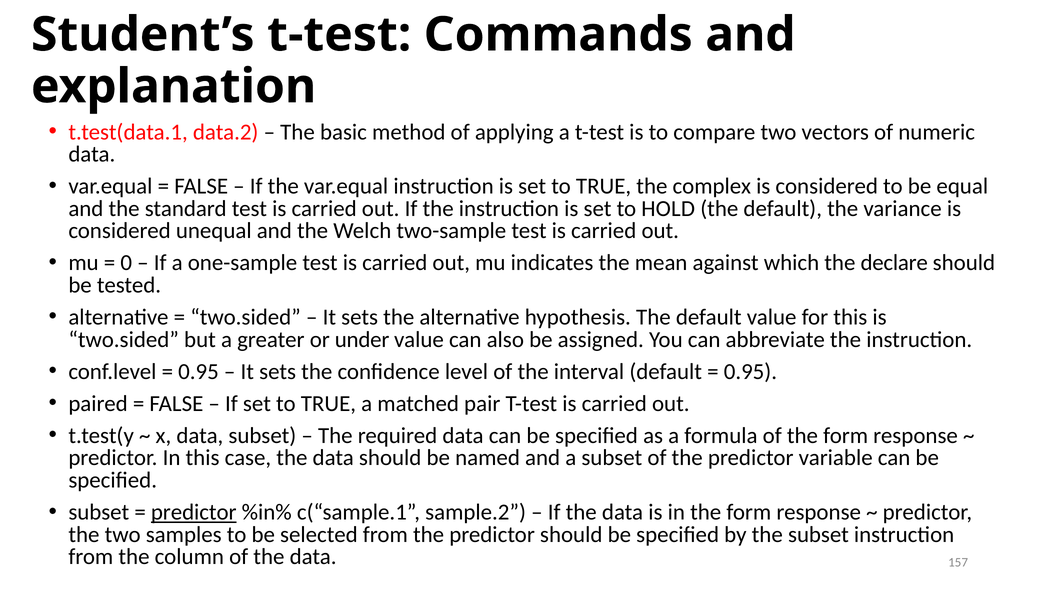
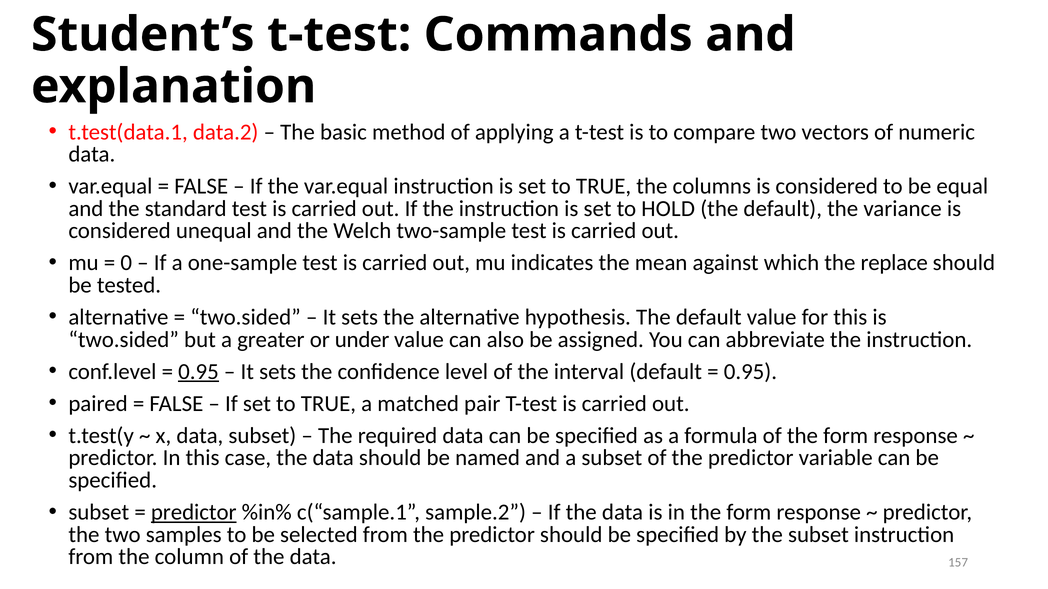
complex: complex -> columns (712, 186)
declare: declare -> replace (894, 263)
0.95 underline: none -> present (198, 372)
